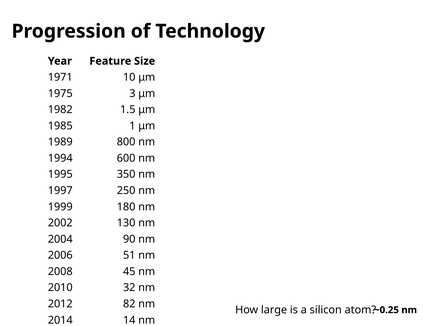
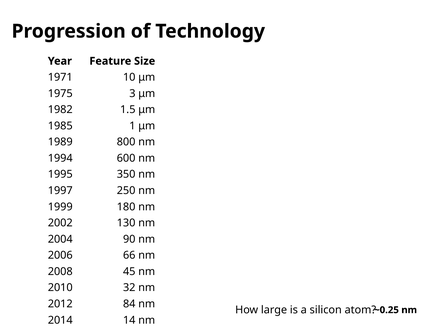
51: 51 -> 66 (129, 256)
82: 82 -> 84 (129, 304)
